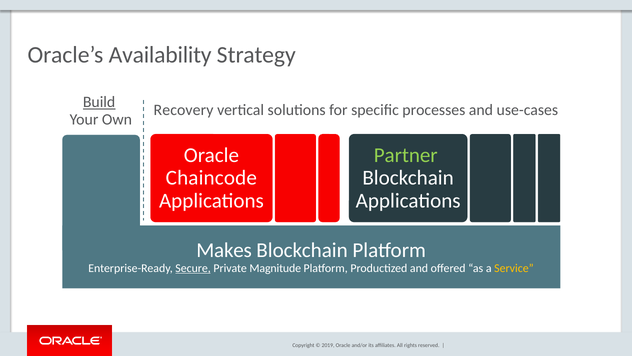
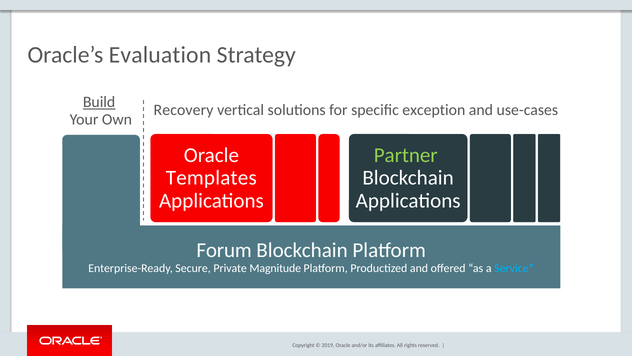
Availability: Availability -> Evaluation (160, 55)
processes: processes -> exception (434, 110)
Chaincode: Chaincode -> Templates (211, 178)
Makes: Makes -> Forum (224, 250)
Secure underline: present -> none (193, 268)
Service colour: yellow -> light blue (514, 268)
